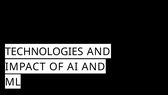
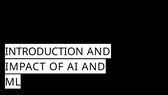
TECHNOLOGIES: TECHNOLOGIES -> INTRODUCTION (44, 51)
